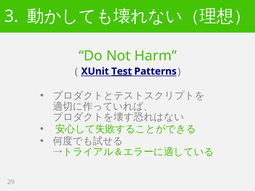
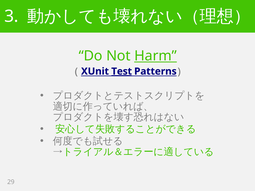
Harm underline: none -> present (156, 56)
